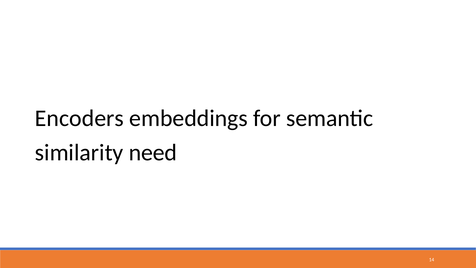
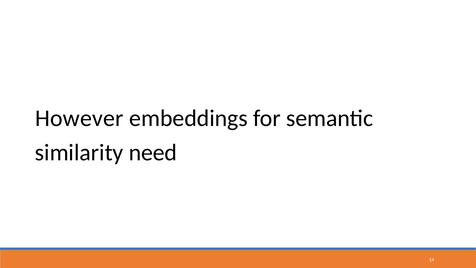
Encoders: Encoders -> However (79, 118)
